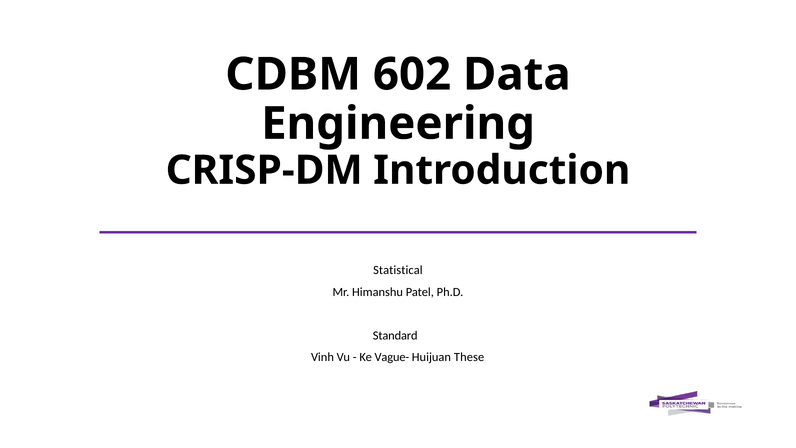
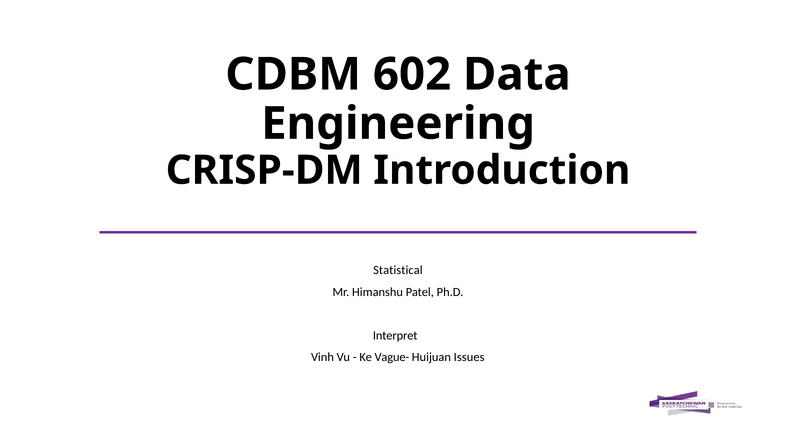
Standard: Standard -> Interpret (395, 335)
These: These -> Issues (469, 357)
